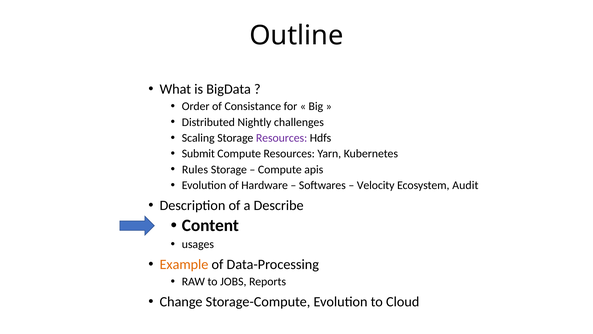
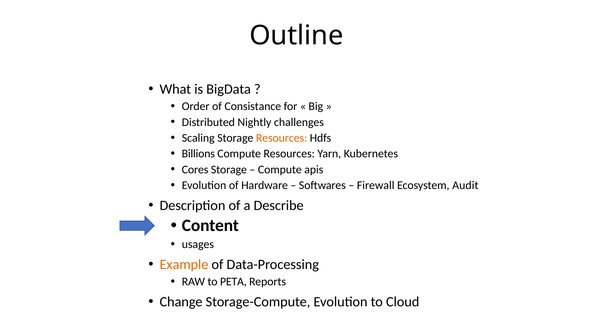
Resources colour: purple -> orange (282, 138)
Submit: Submit -> Billions (198, 153)
Rules: Rules -> Cores (195, 169)
Velocity: Velocity -> Firewall (376, 185)
JOBS: JOBS -> PETA (233, 281)
